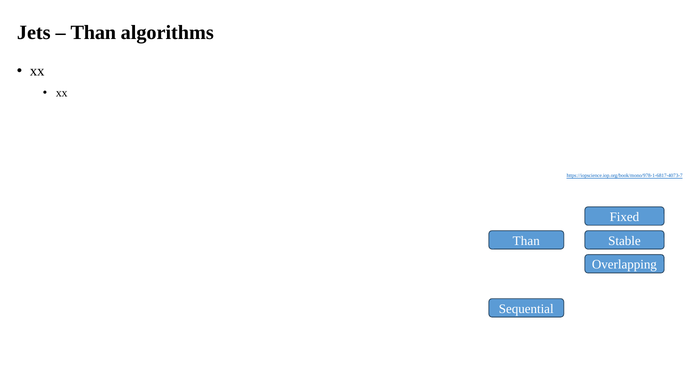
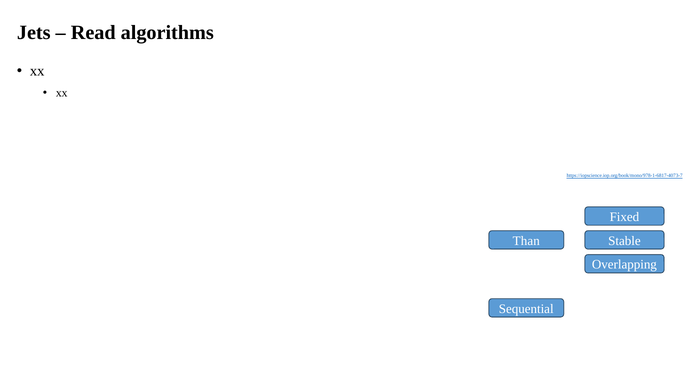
Than: Than -> Read (93, 32)
